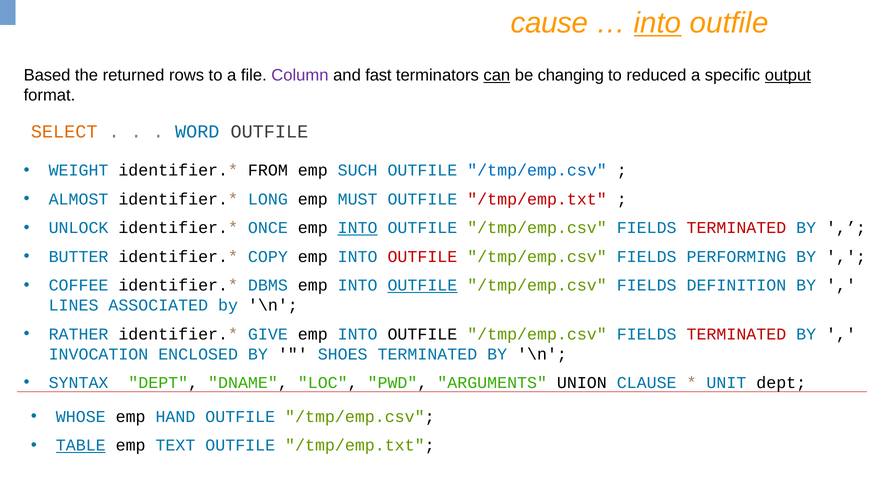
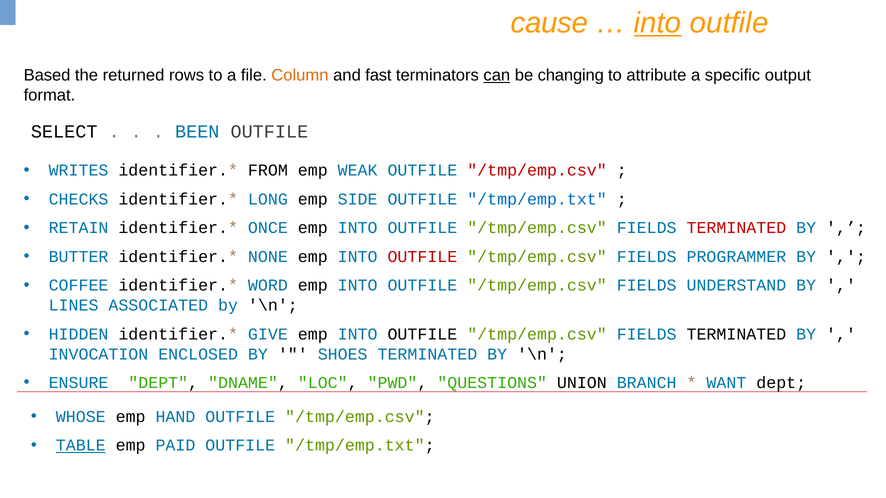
Column colour: purple -> orange (300, 75)
reduced: reduced -> attribute (656, 75)
output underline: present -> none (788, 75)
SELECT colour: orange -> black (64, 132)
WORD: WORD -> BEEN (197, 132)
WEIGHT: WEIGHT -> WRITES (79, 171)
SUCH: SUCH -> WEAK (358, 171)
/tmp/emp.csv colour: blue -> red (537, 171)
ALMOST: ALMOST -> CHECKS (79, 199)
MUST: MUST -> SIDE (358, 199)
/tmp/emp.txt colour: red -> blue (537, 199)
UNLOCK: UNLOCK -> RETAIN (79, 228)
INTO underline: present -> none (358, 228)
COPY: COPY -> NONE (268, 257)
PERFORMING: PERFORMING -> PROGRAMMER (736, 257)
DBMS: DBMS -> WORD (268, 286)
OUTFILE underline: present -> none (422, 286)
DEFINITION: DEFINITION -> UNDERSTAND (736, 286)
RATHER: RATHER -> HIDDEN (79, 334)
TERMINATED colour: red -> black (736, 334)
SYNTAX: SYNTAX -> ENSURE (79, 383)
ARGUMENTS: ARGUMENTS -> QUESTIONS (492, 383)
CLAUSE: CLAUSE -> BRANCH (647, 383)
UNIT: UNIT -> WANT (726, 383)
TEXT: TEXT -> PAID (175, 446)
